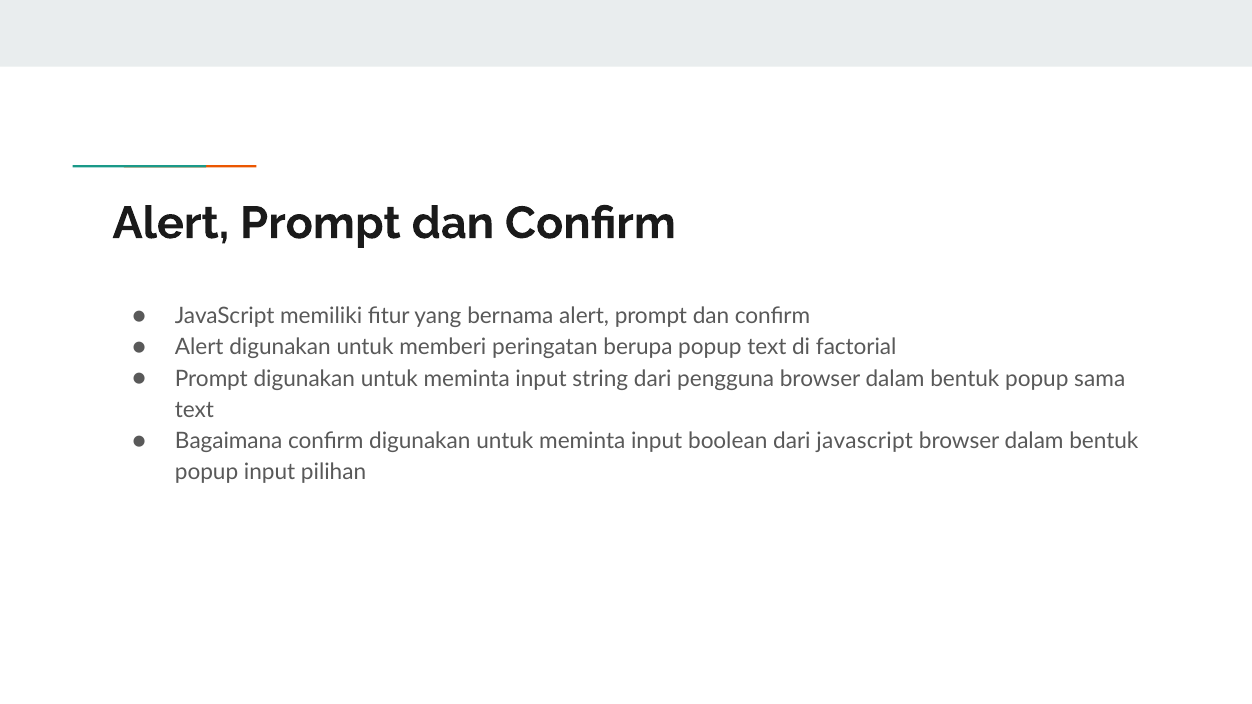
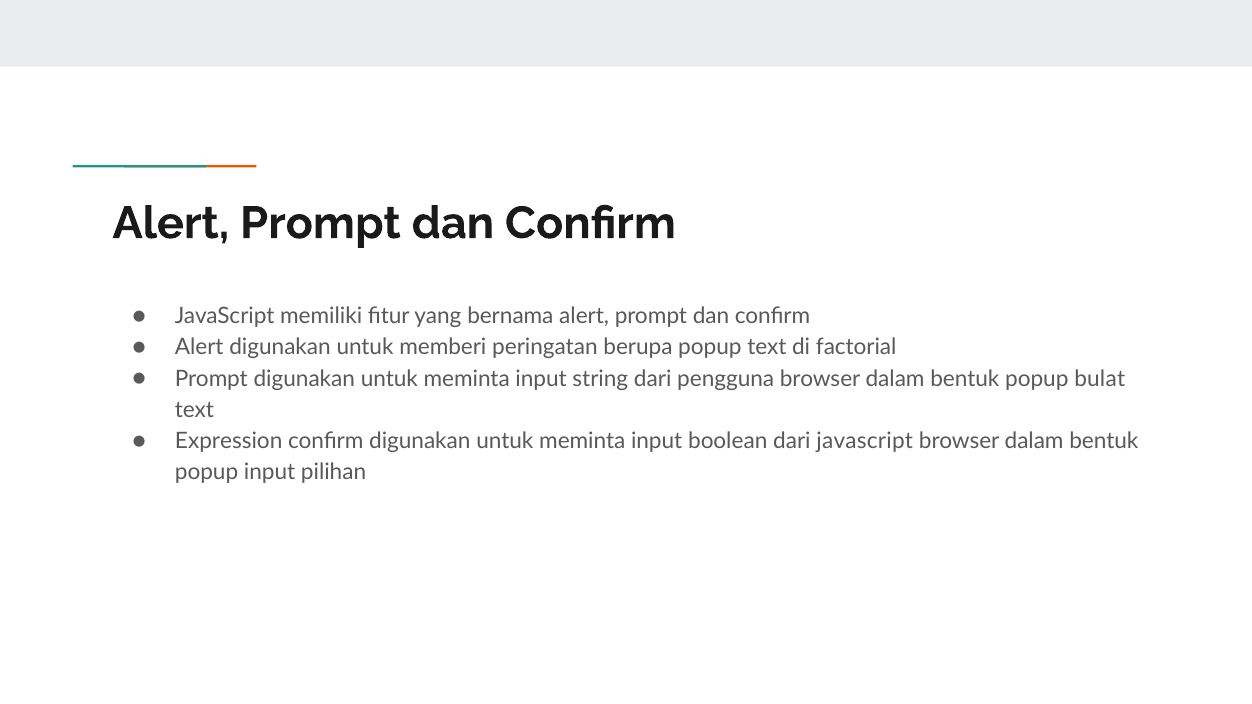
sama: sama -> bulat (1100, 379)
Bagaimana: Bagaimana -> Expression (229, 441)
